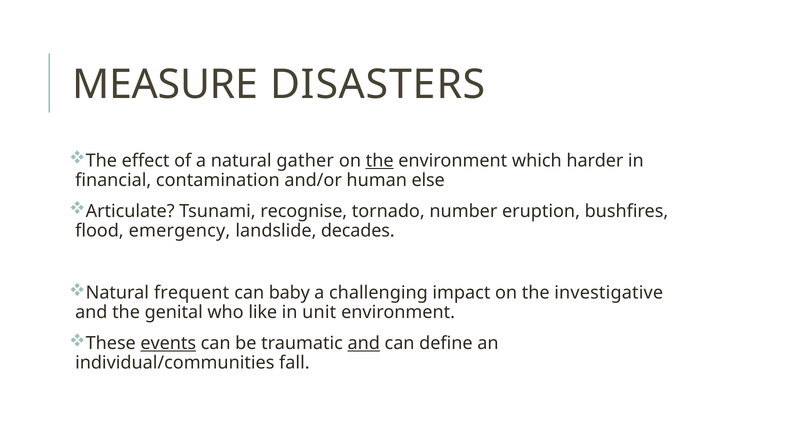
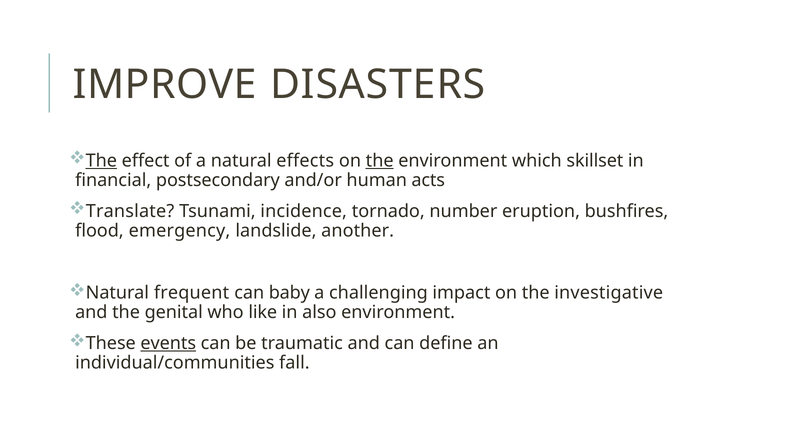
MEASURE: MEASURE -> IMPROVE (165, 85)
The underline: none -> present (101, 161)
gather: gather -> effects (305, 161)
harder: harder -> skillset (595, 161)
contamination: contamination -> postsecondary (218, 180)
else: else -> acts (428, 180)
Articulate: Articulate -> Translate (130, 211)
recognise: recognise -> incidence (304, 211)
decades: decades -> another (358, 231)
unit: unit -> also (319, 312)
and underline: present -> none (364, 343)
